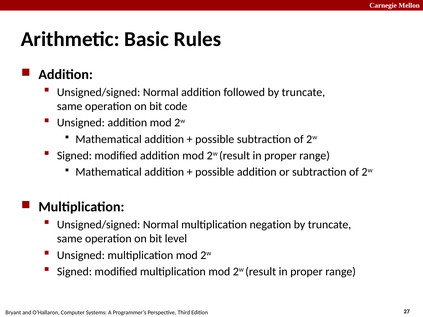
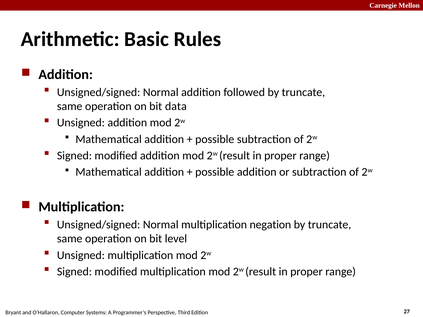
code: code -> data (176, 106)
